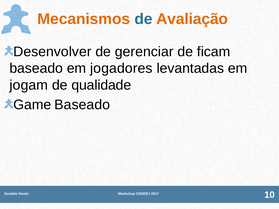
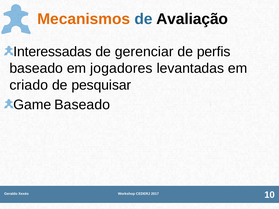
Avaliação colour: orange -> black (192, 19)
Desenvolver: Desenvolver -> Interessadas (53, 52)
ficam: ficam -> perfis (214, 52)
jogam: jogam -> criado (29, 85)
qualidade: qualidade -> pesquisar (101, 85)
